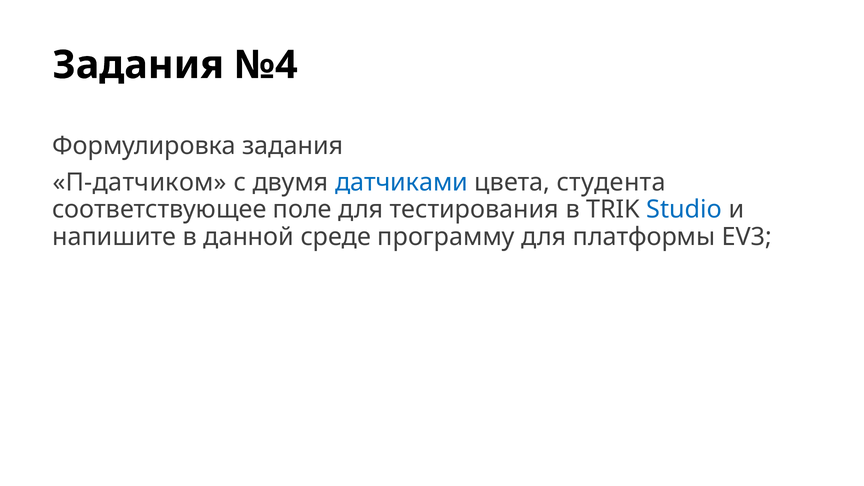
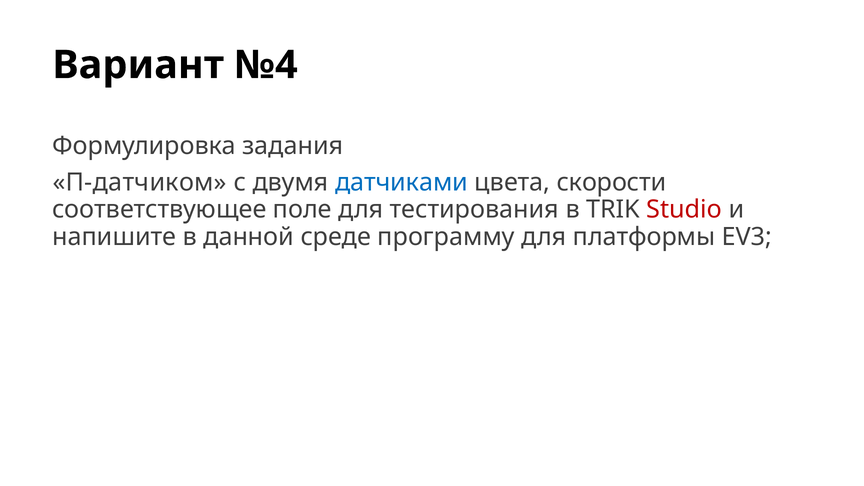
Задания: Задания -> Вариант (138, 65)
студента: студента -> скорости (611, 182)
Studio colour: blue -> red (684, 210)
